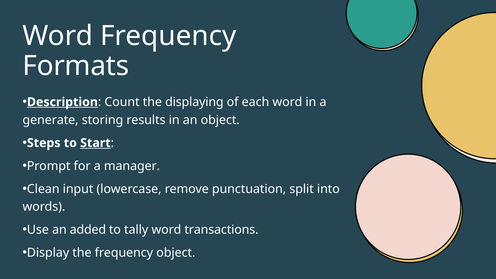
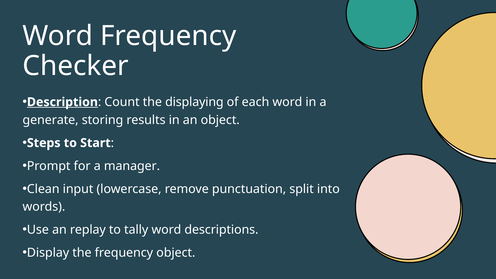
Formats: Formats -> Checker (76, 66)
Start underline: present -> none (95, 143)
added: added -> replay (88, 230)
transactions: transactions -> descriptions (221, 230)
